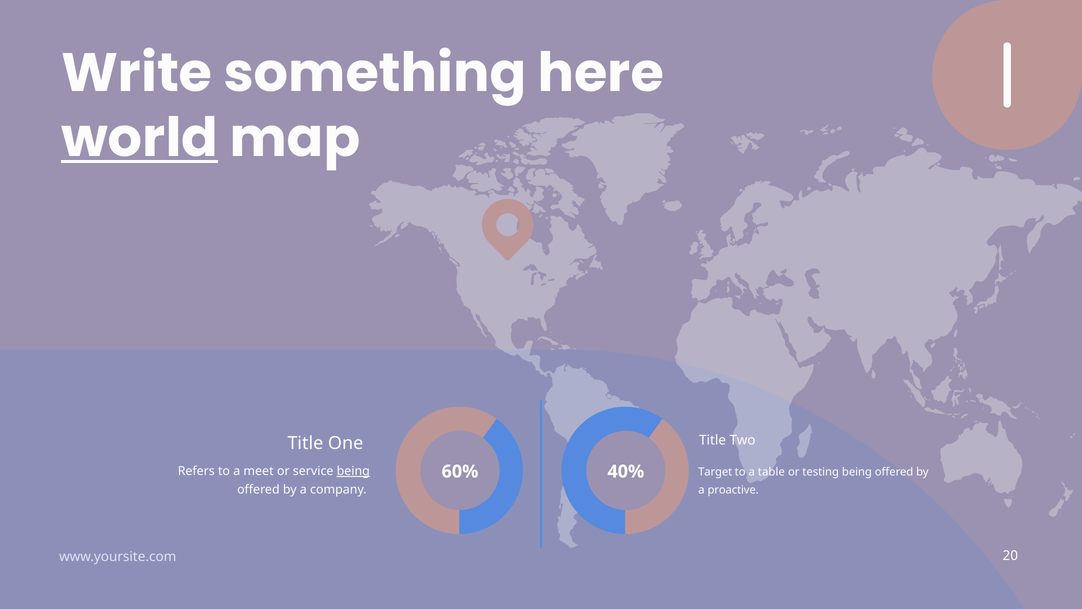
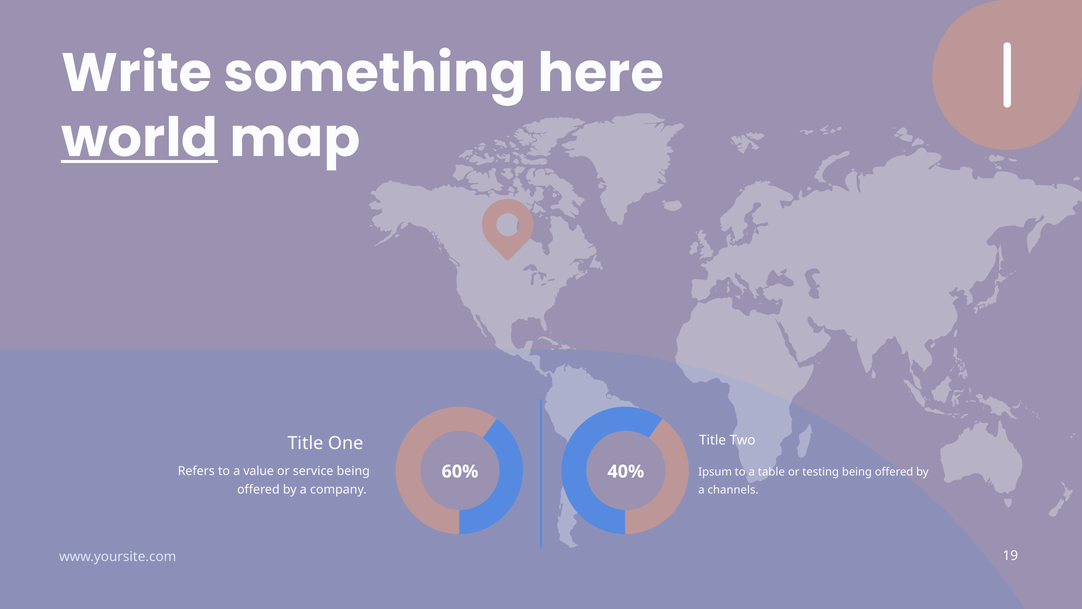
meet: meet -> value (259, 471)
being underline: present -> none (353, 471)
Target: Target -> Ipsum (715, 472)
proactive: proactive -> channels (733, 490)
20: 20 -> 19 (1010, 556)
